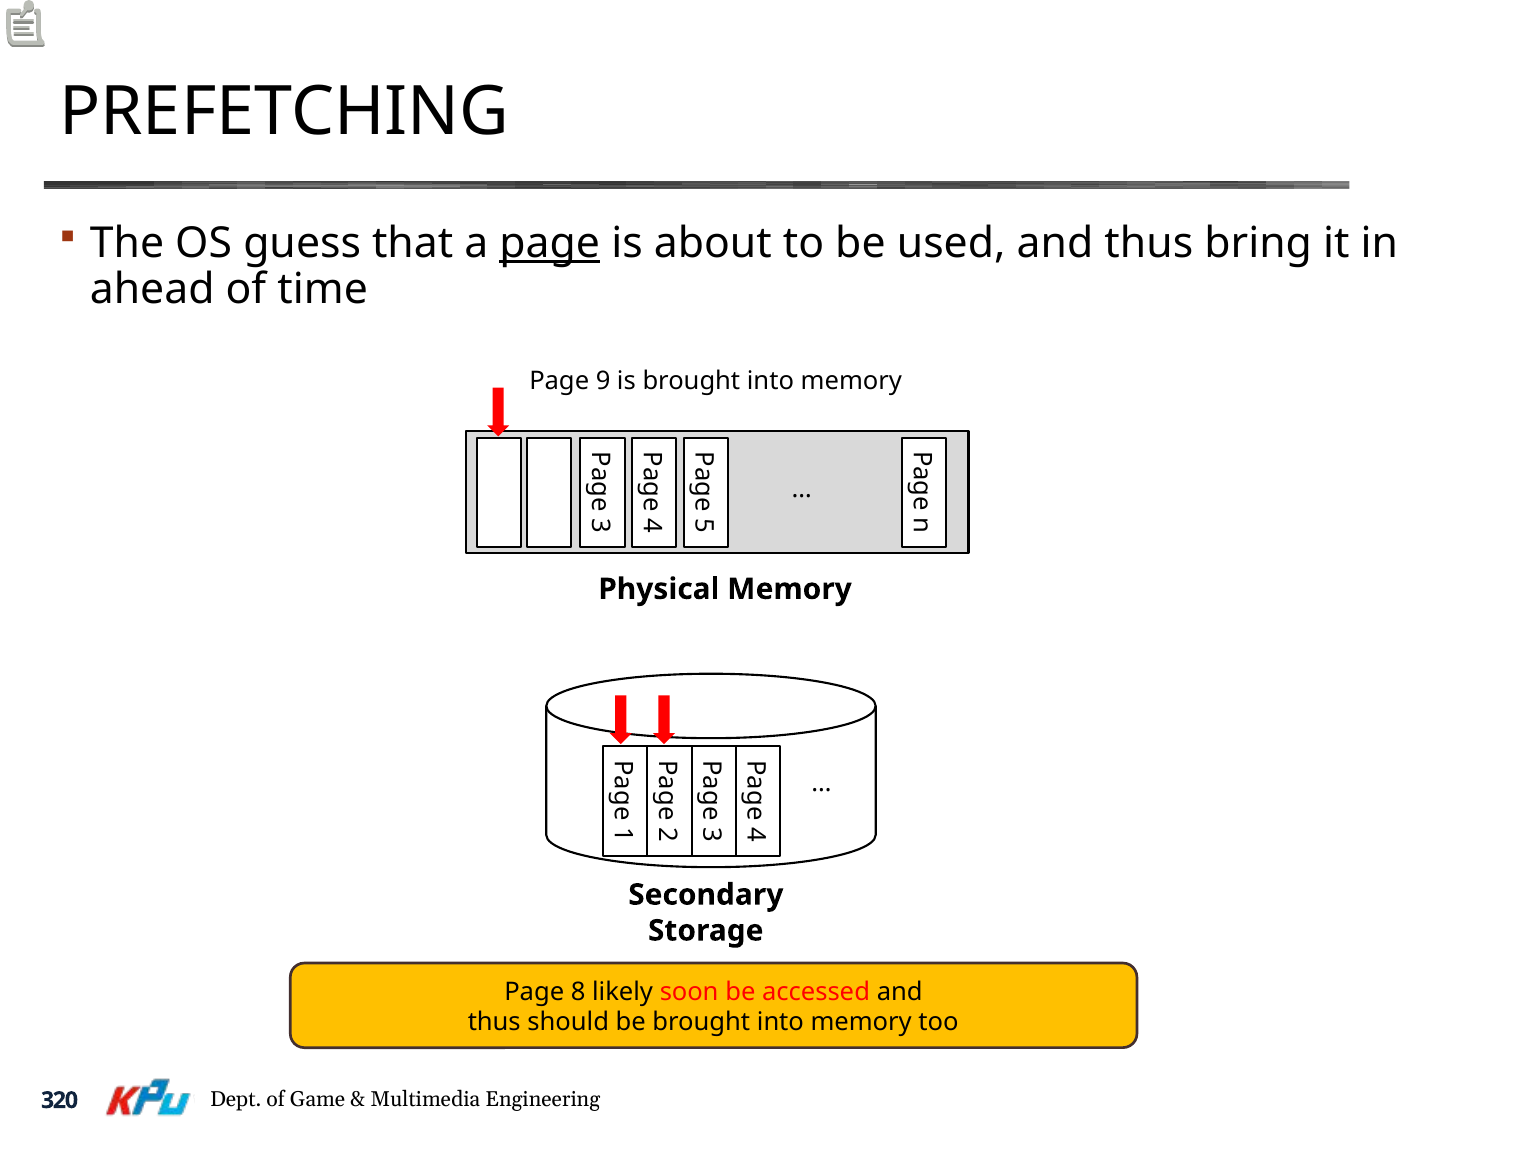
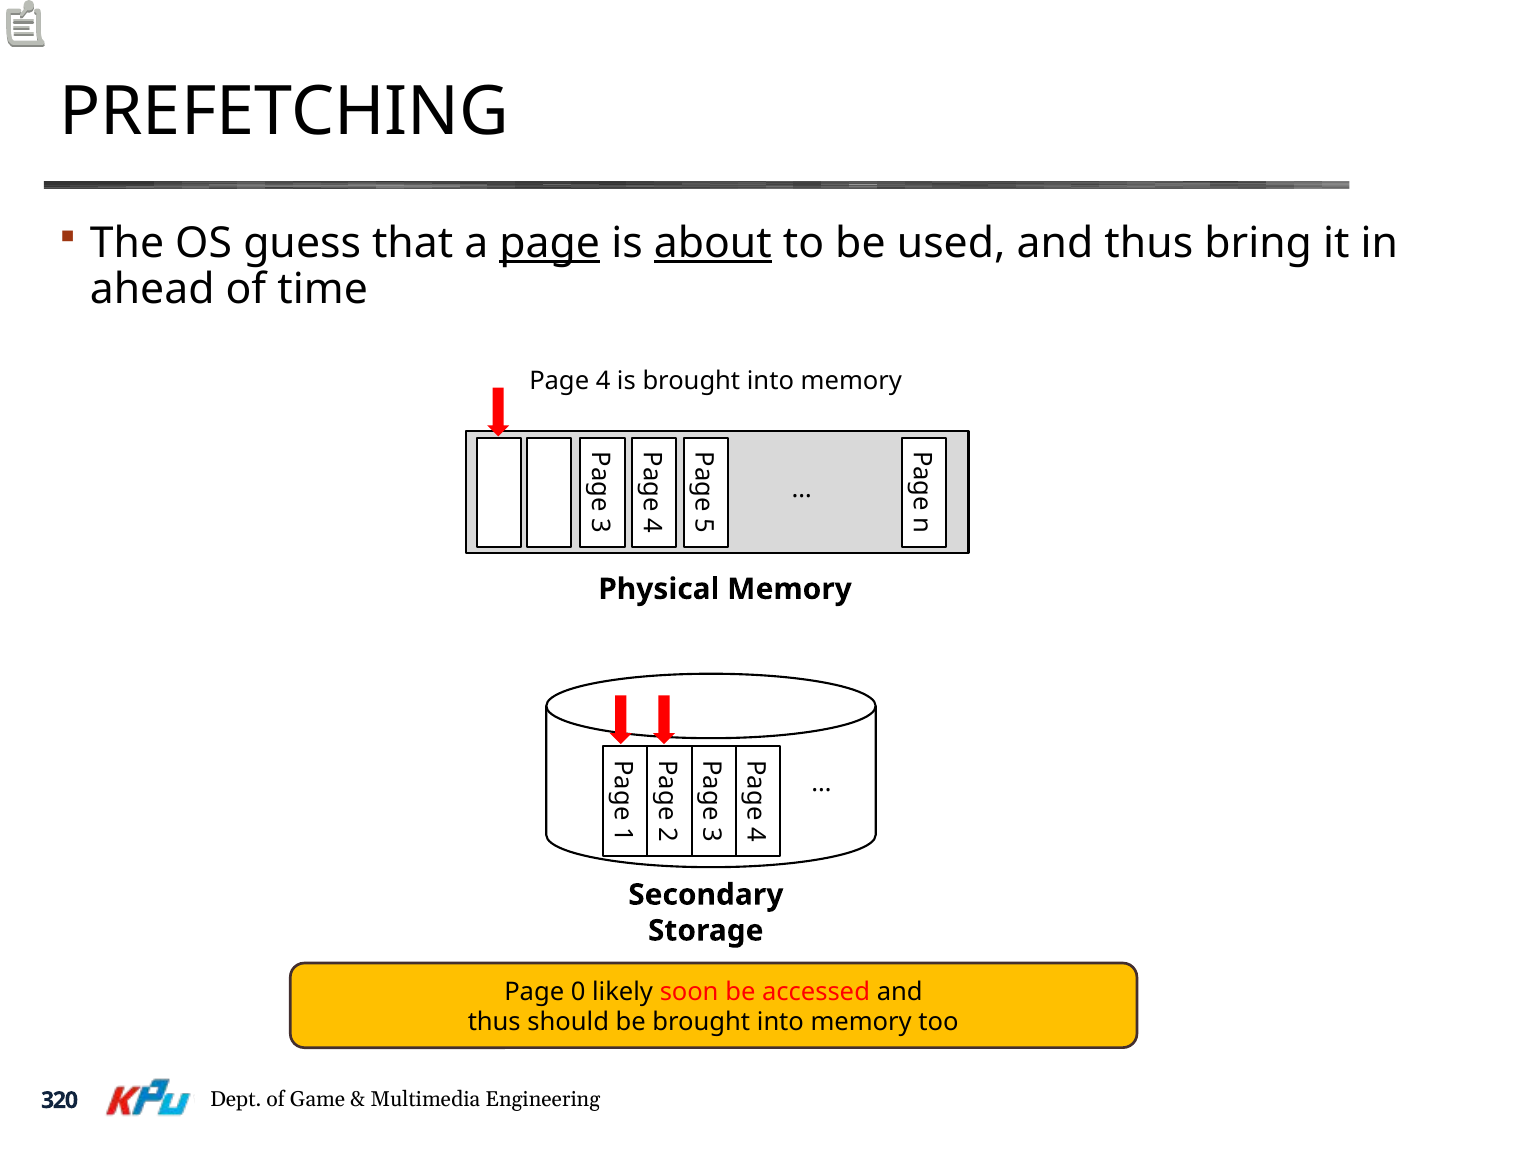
about underline: none -> present (713, 243)
Page 9: 9 -> 4 (603, 381)
8: 8 -> 0 (578, 992)
